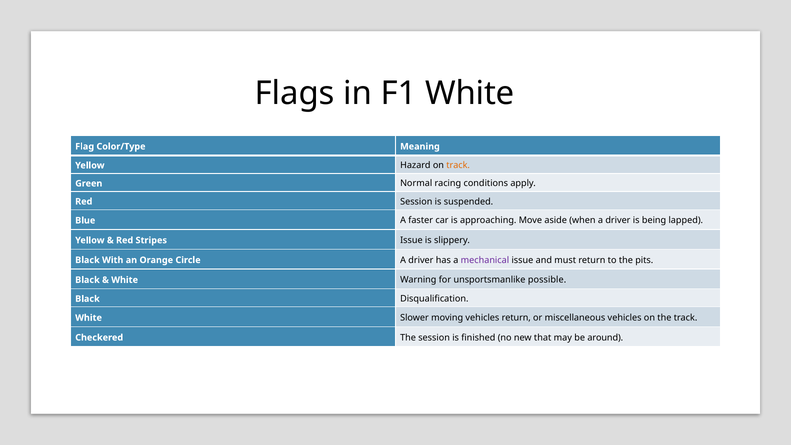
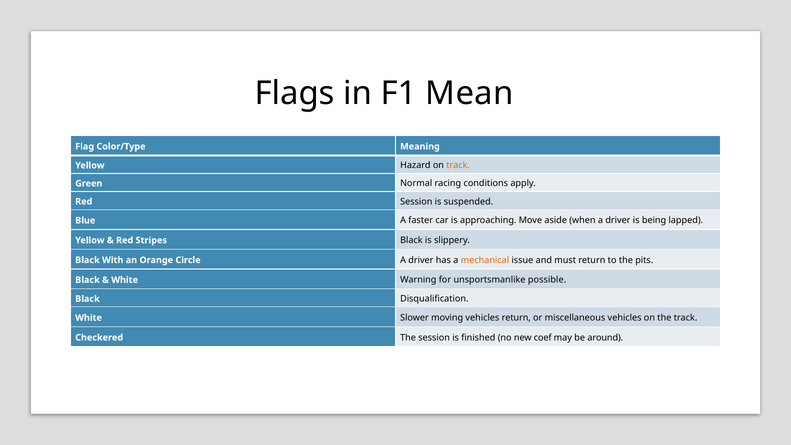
F1 White: White -> Mean (469, 93)
Stripes Issue: Issue -> Black (411, 240)
mechanical colour: purple -> orange (485, 260)
that: that -> coef (543, 338)
